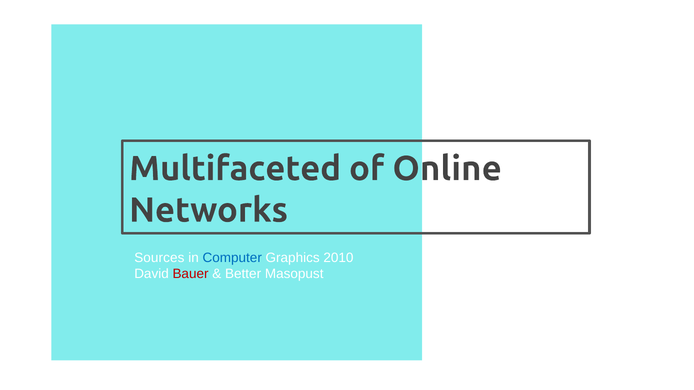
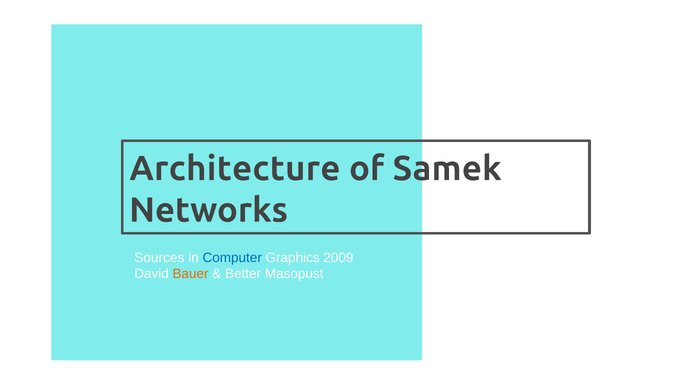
Multifaceted: Multifaceted -> Architecture (235, 169)
Online: Online -> Samek (447, 169)
2010: 2010 -> 2009 (338, 258)
Bauer colour: red -> orange (191, 274)
